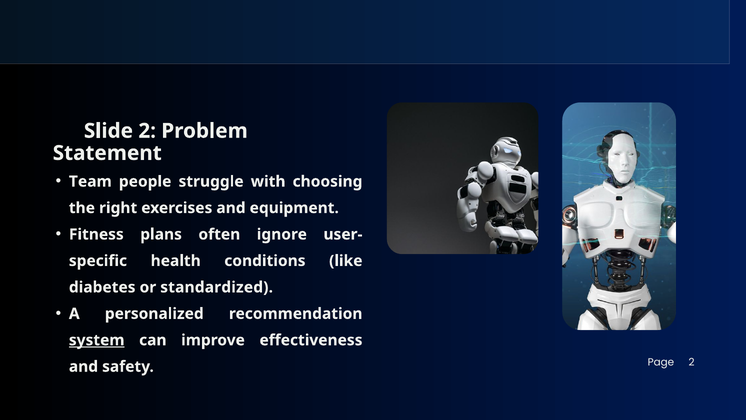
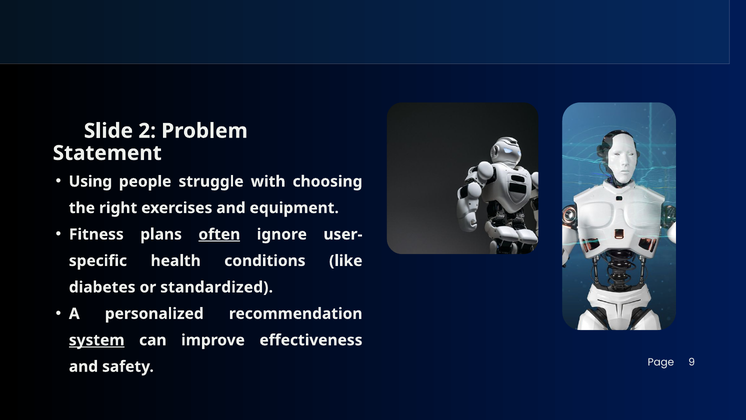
Team: Team -> Using (90, 181)
often underline: none -> present (219, 234)
Page 2: 2 -> 9 (692, 362)
